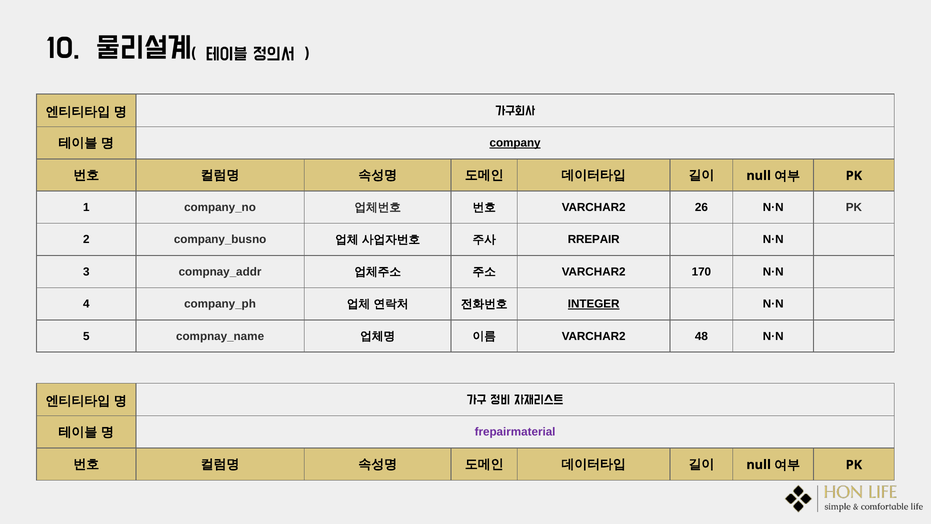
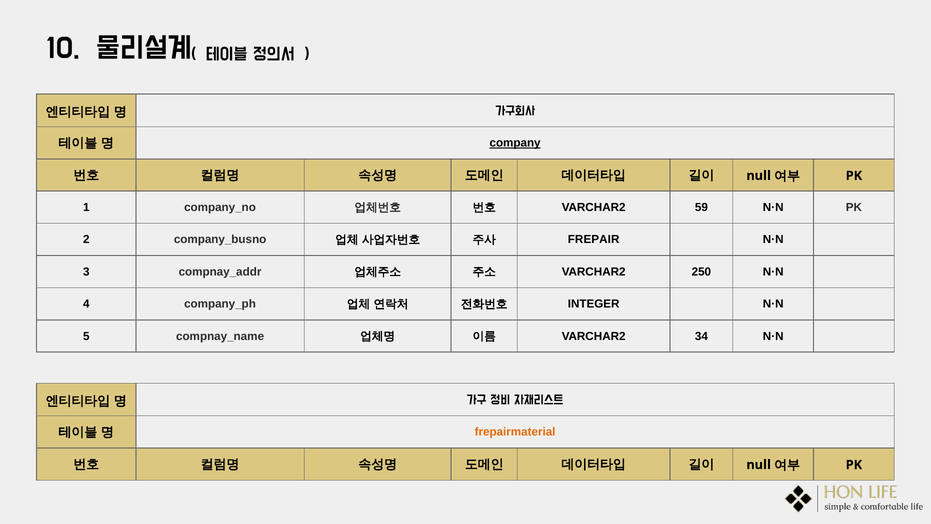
26: 26 -> 59 (701, 207)
RREPAIR: RREPAIR -> FREPAIR (594, 239)
170: 170 -> 250 (701, 272)
INTEGER underline: present -> none (594, 304)
48: 48 -> 34 (701, 336)
frepairmaterial colour: purple -> orange (515, 432)
